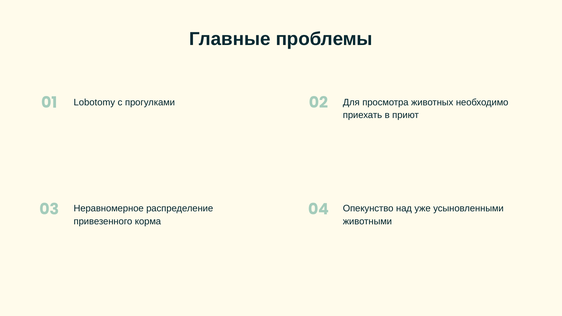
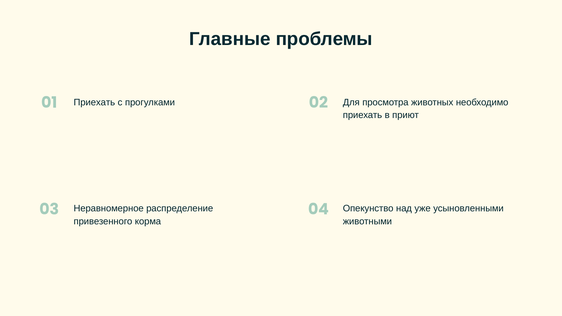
Lobotomy: Lobotomy -> Приехать (94, 102)
